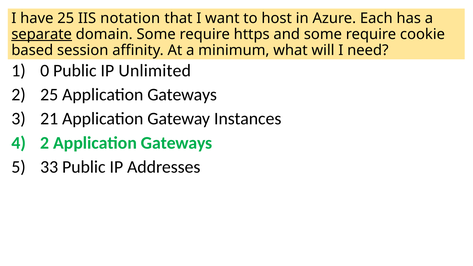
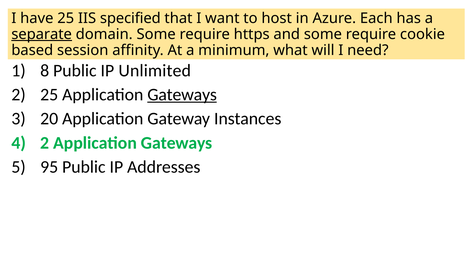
notation: notation -> specified (130, 18)
0: 0 -> 8 (45, 71)
Gateways underline: none -> present (182, 95)
21: 21 -> 20 (49, 119)
33: 33 -> 95 (49, 167)
